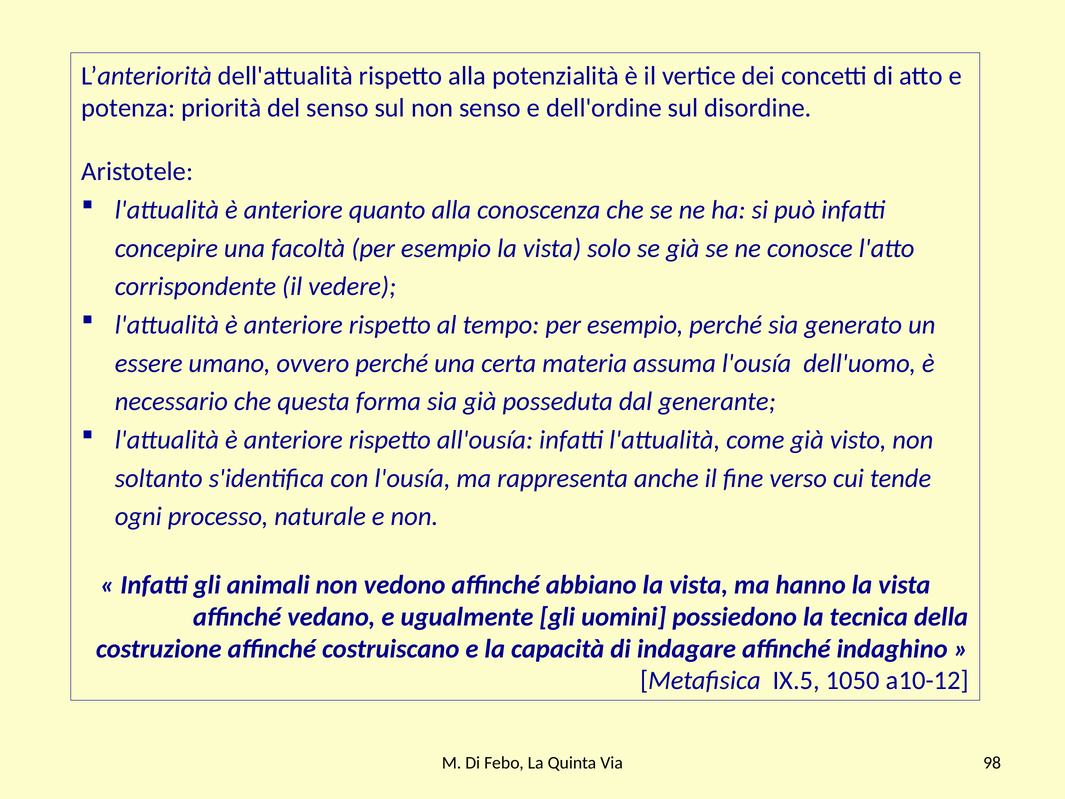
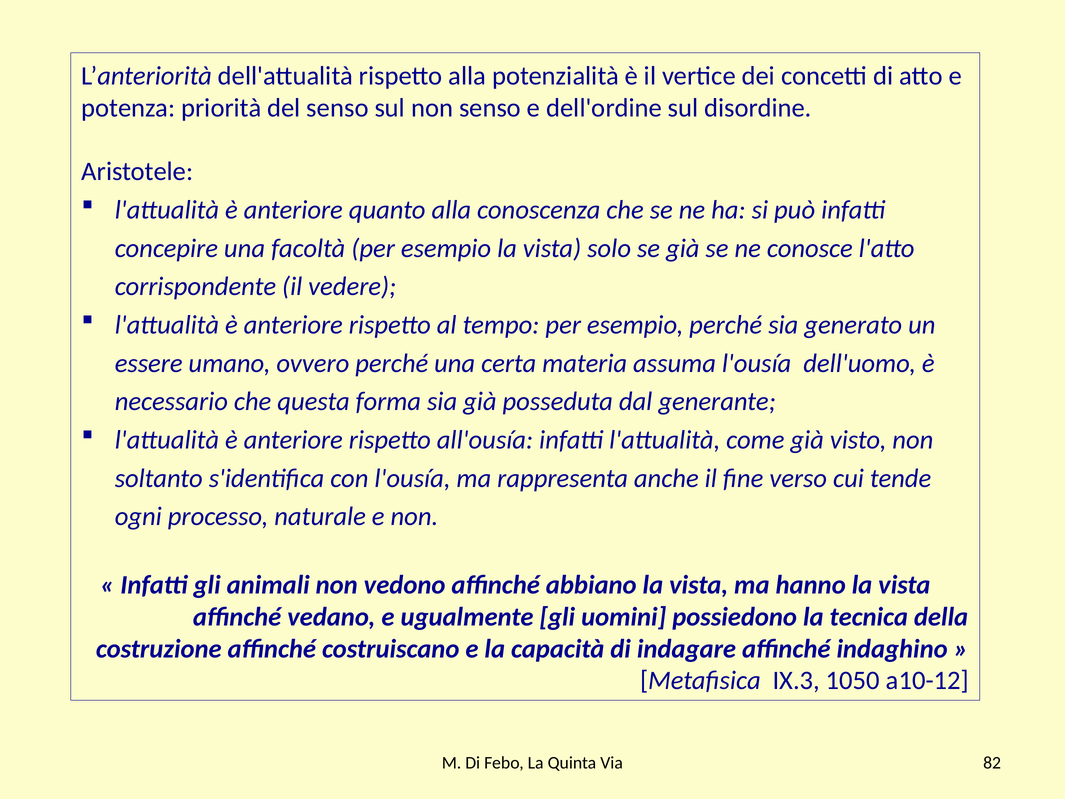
IX.5: IX.5 -> IX.3 (796, 680)
98: 98 -> 82 (992, 763)
